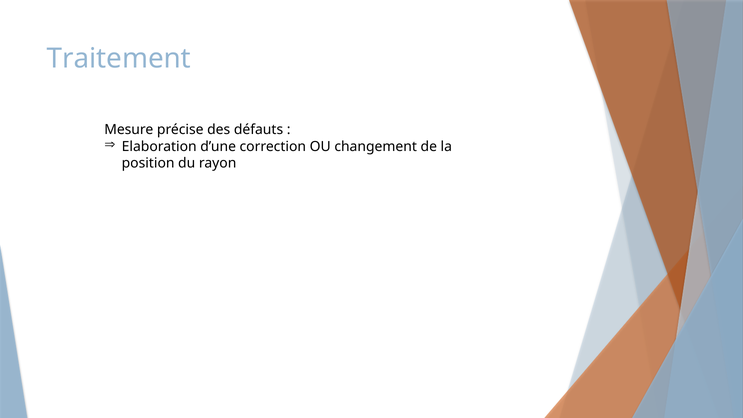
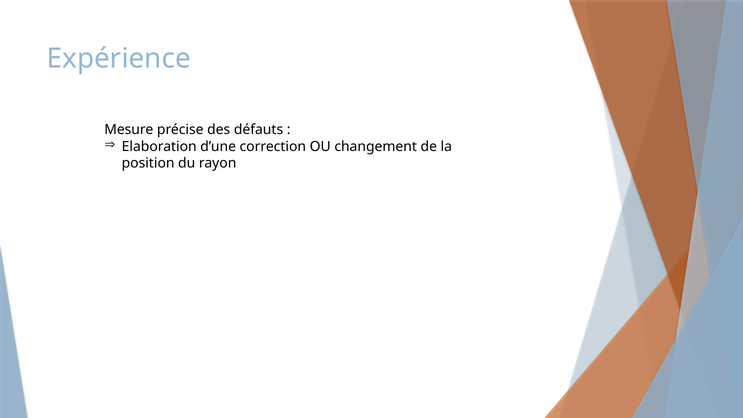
Traitement: Traitement -> Expérience (119, 59)
